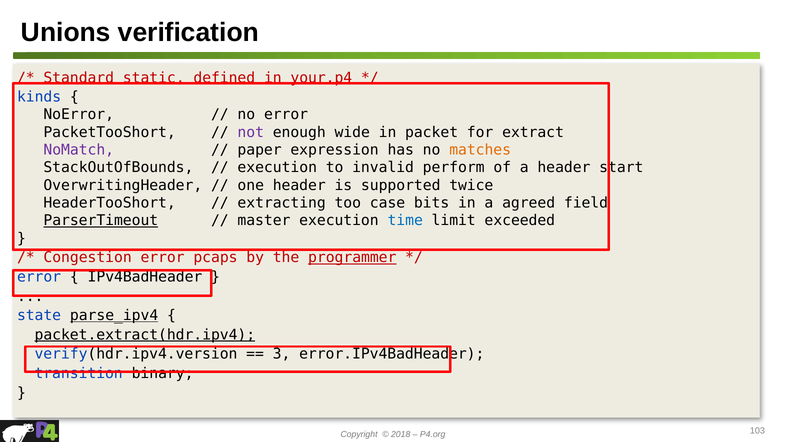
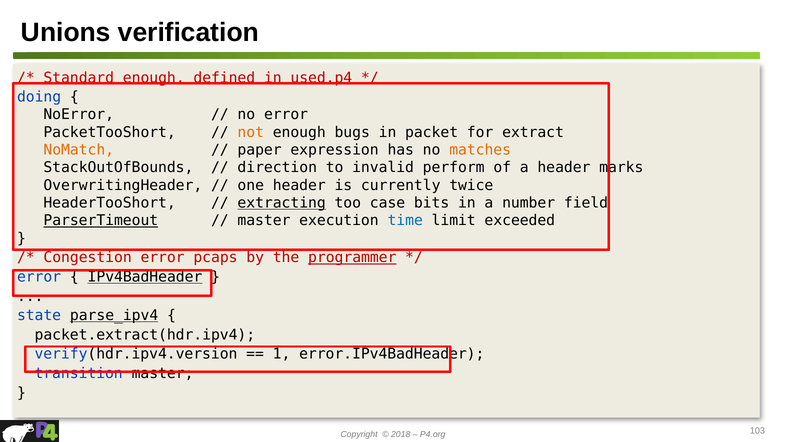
Standard static: static -> enough (154, 78)
your.p4: your.p4 -> used.p4 (321, 78)
kinds: kinds -> doing (39, 97)
not colour: purple -> orange (251, 132)
wide: wide -> bugs (352, 132)
NoMatch colour: purple -> orange (79, 150)
execution: execution -> direction (277, 168)
start: start -> marks (621, 168)
supported: supported -> currently (401, 185)
extracting underline: none -> present (282, 203)
agreed: agreed -> number (529, 203)
IPv4BadHeader underline: none -> present (145, 277)
packet.extract(hdr.ipv4 underline: present -> none (145, 335)
3: 3 -> 1 (282, 354)
transition binary: binary -> master (163, 374)
